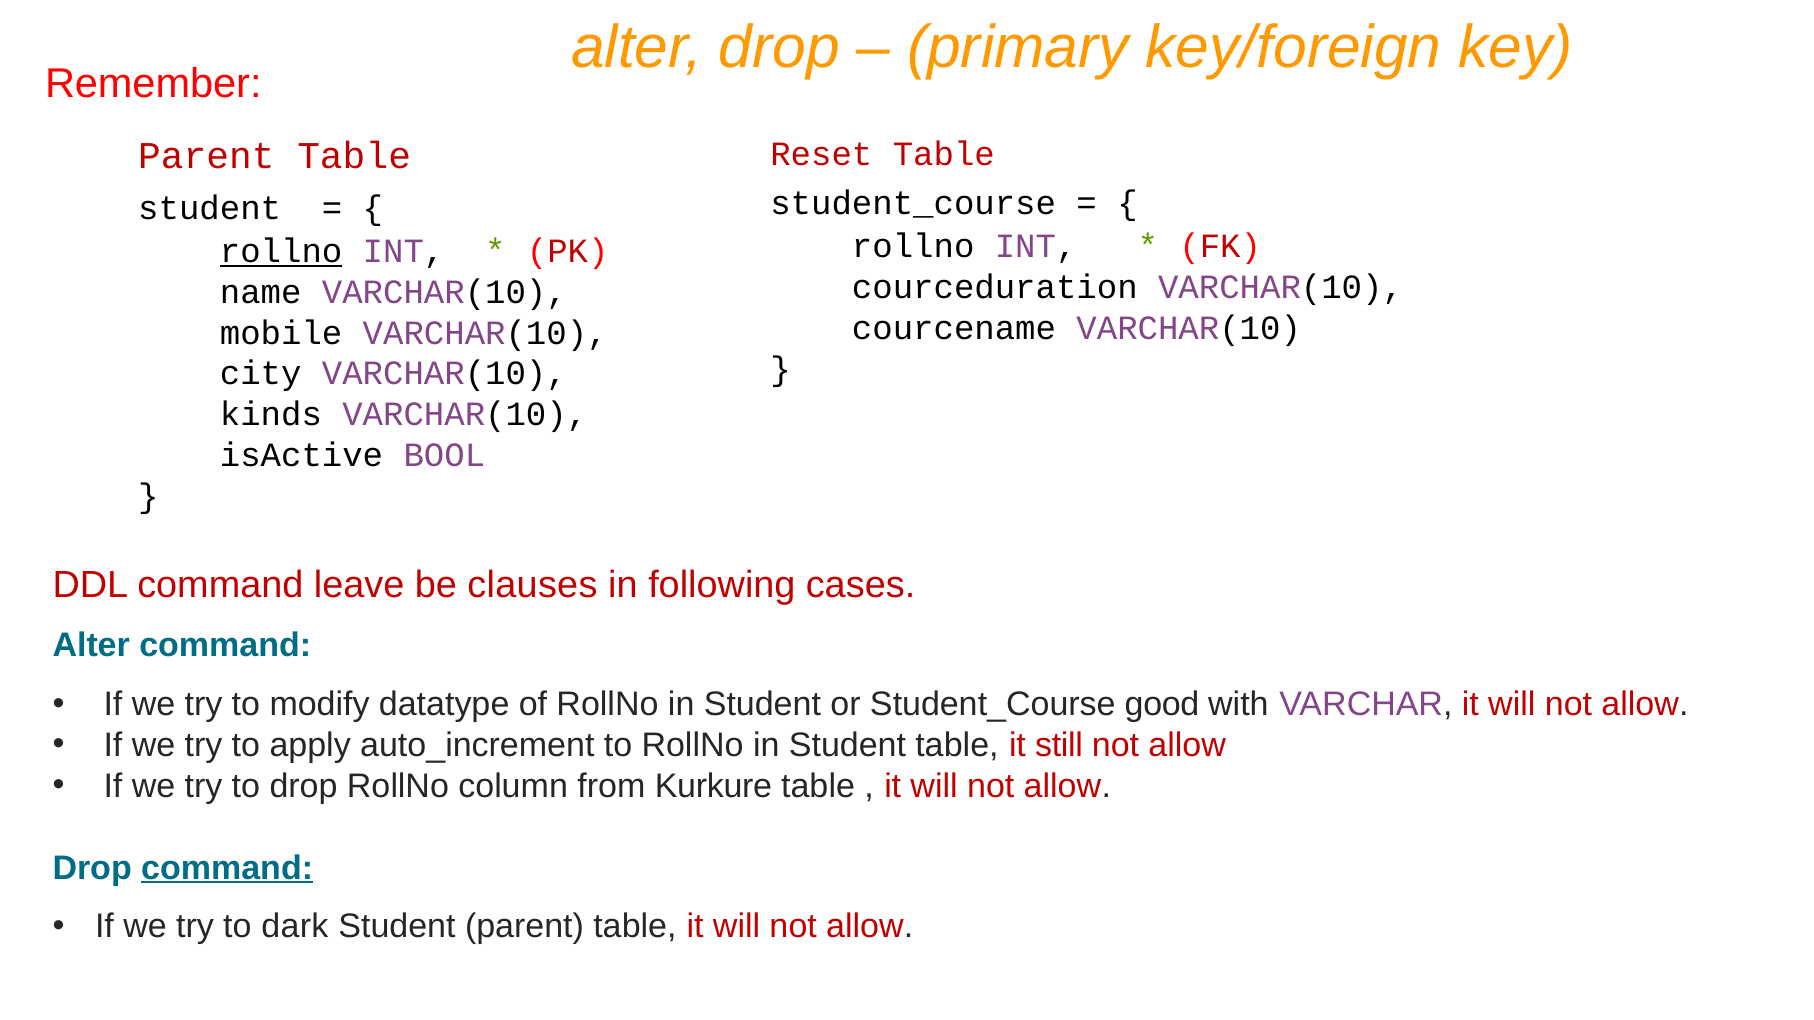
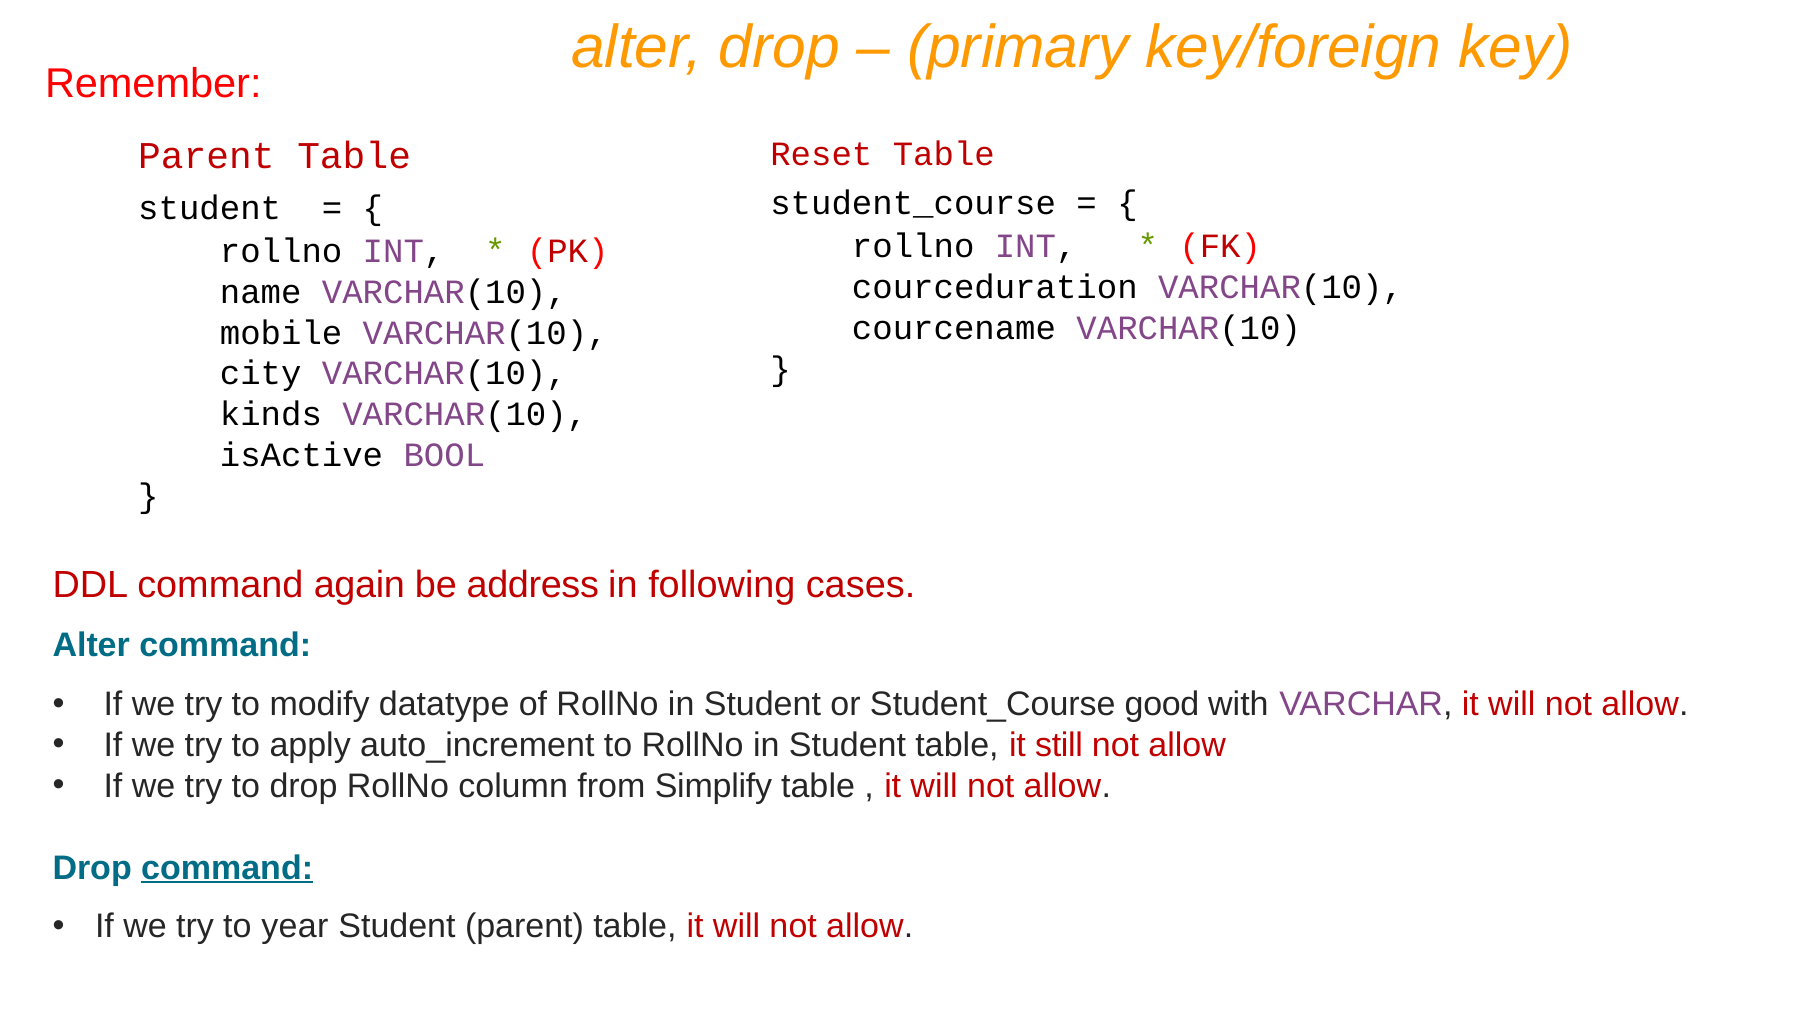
rollno underline: present -> none (281, 251)
leave: leave -> again (359, 585)
clauses: clauses -> address (533, 585)
Kurkure: Kurkure -> Simplify (713, 787)
dark: dark -> year (295, 927)
